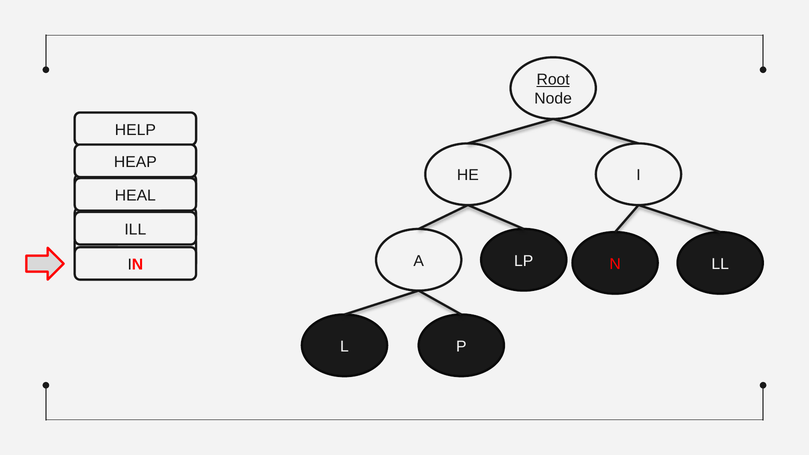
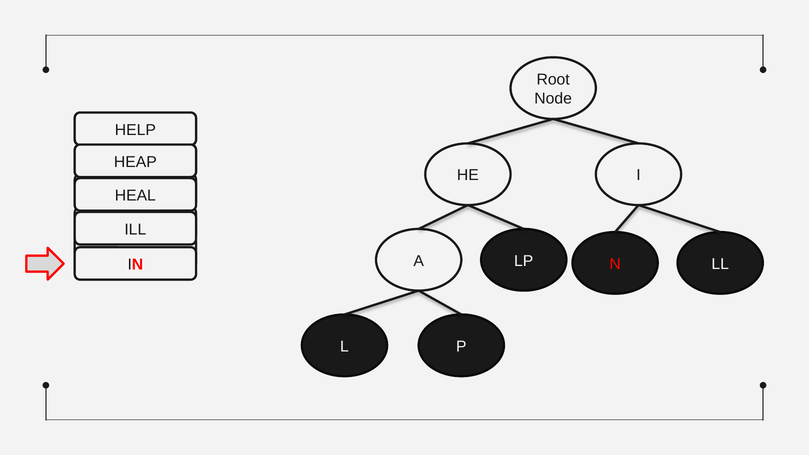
Root underline: present -> none (553, 80)
